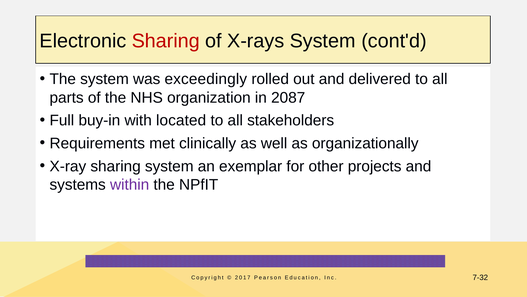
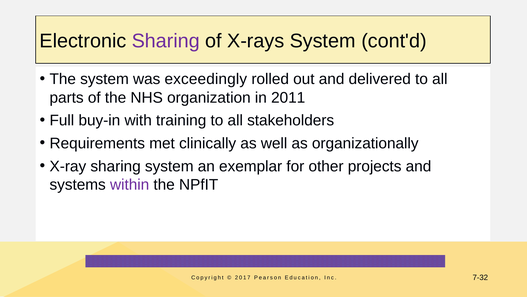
Sharing colour: red -> purple (166, 41)
2087: 2087 -> 2011 (288, 97)
located: located -> training (181, 120)
